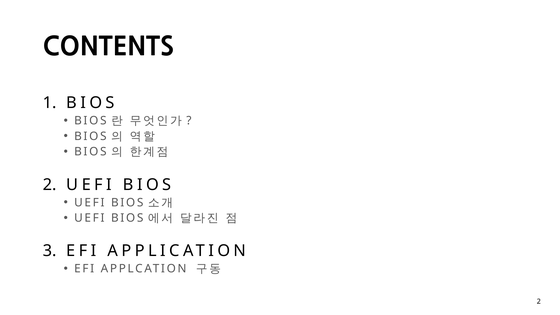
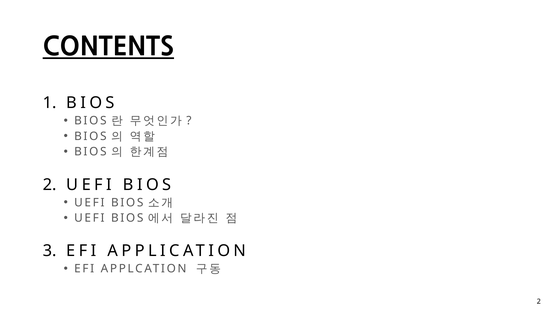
CONTENTS underline: none -> present (108, 47)
